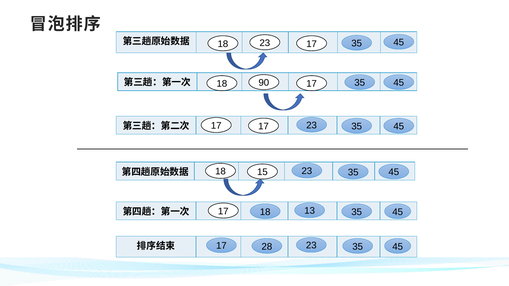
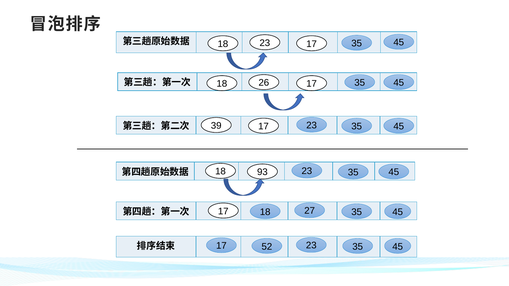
90: 90 -> 26 (264, 83)
17: 17 -> 39 (216, 126)
15: 15 -> 93 (262, 172)
13: 13 -> 27 (310, 211)
28: 28 -> 52 (267, 247)
